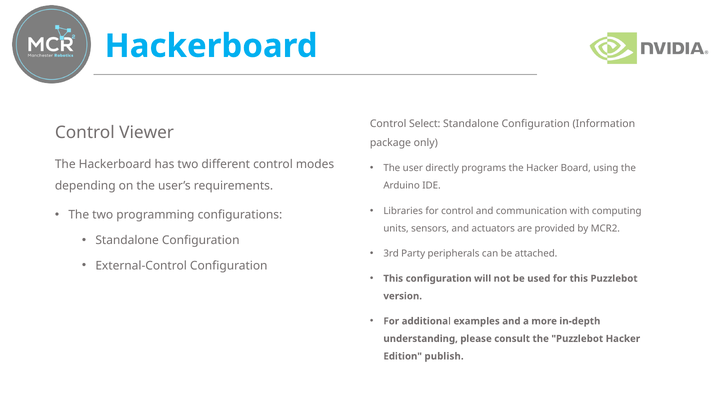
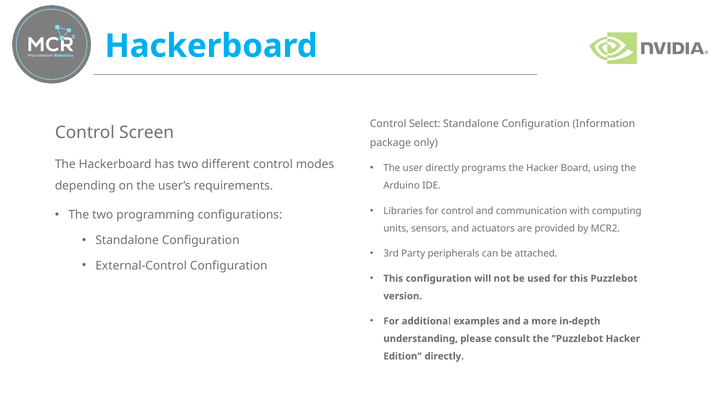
Viewer: Viewer -> Screen (147, 132)
Edition publish: publish -> directly (444, 356)
